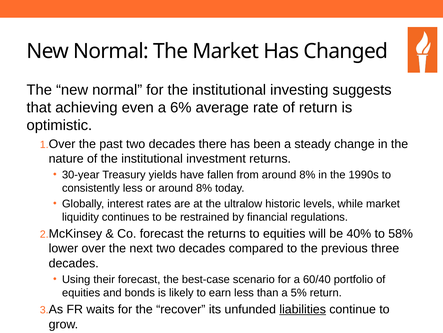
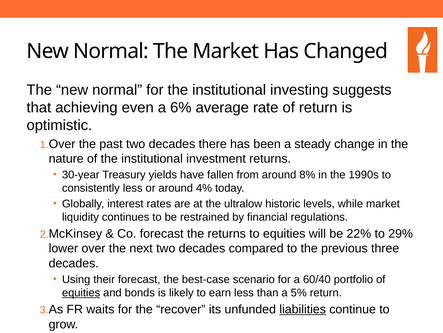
or around 8%: 8% -> 4% (204, 188)
40%: 40% -> 22% (359, 233)
58%: 58% -> 29% (401, 233)
equities underline: none -> present (81, 292)
